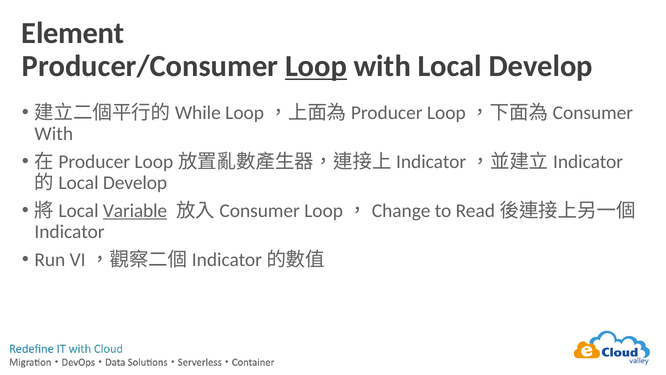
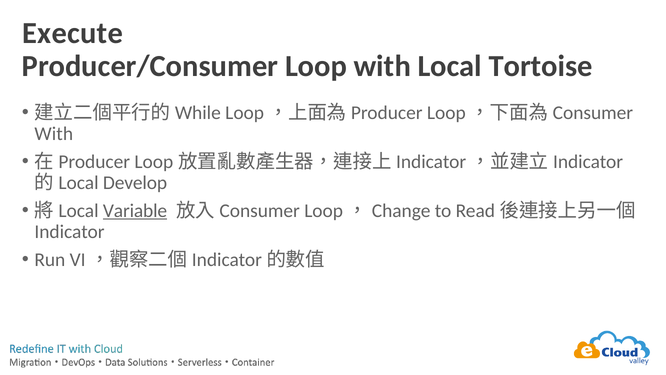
Element: Element -> Execute (73, 33)
Loop underline: present -> none (316, 66)
Local Develop: Develop -> Tortoise (541, 66)
